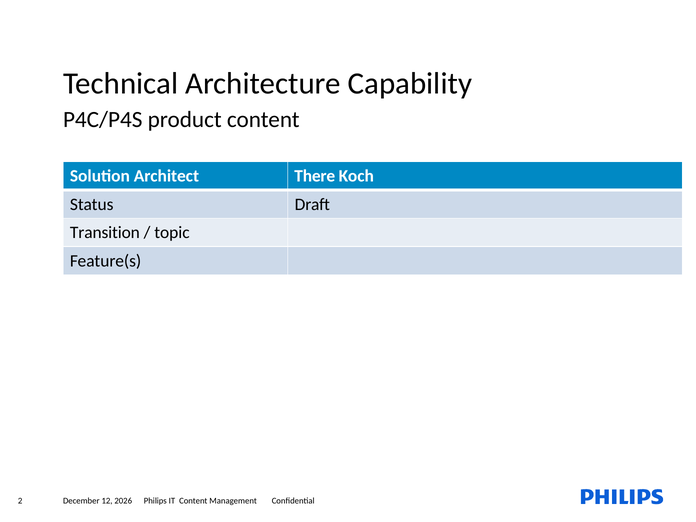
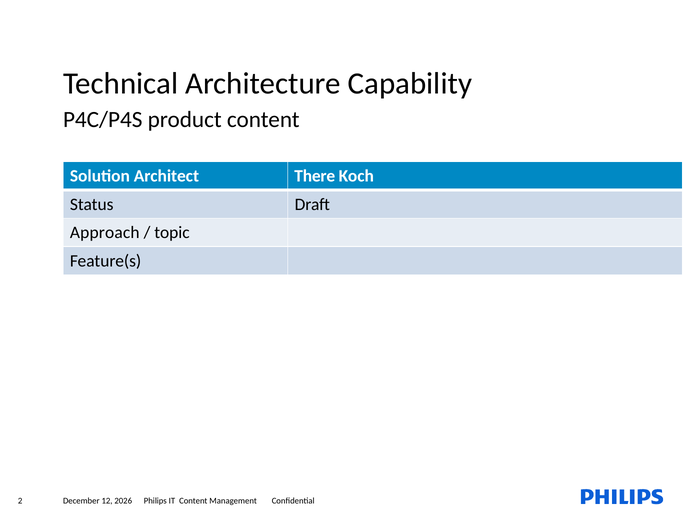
Transition: Transition -> Approach (105, 233)
